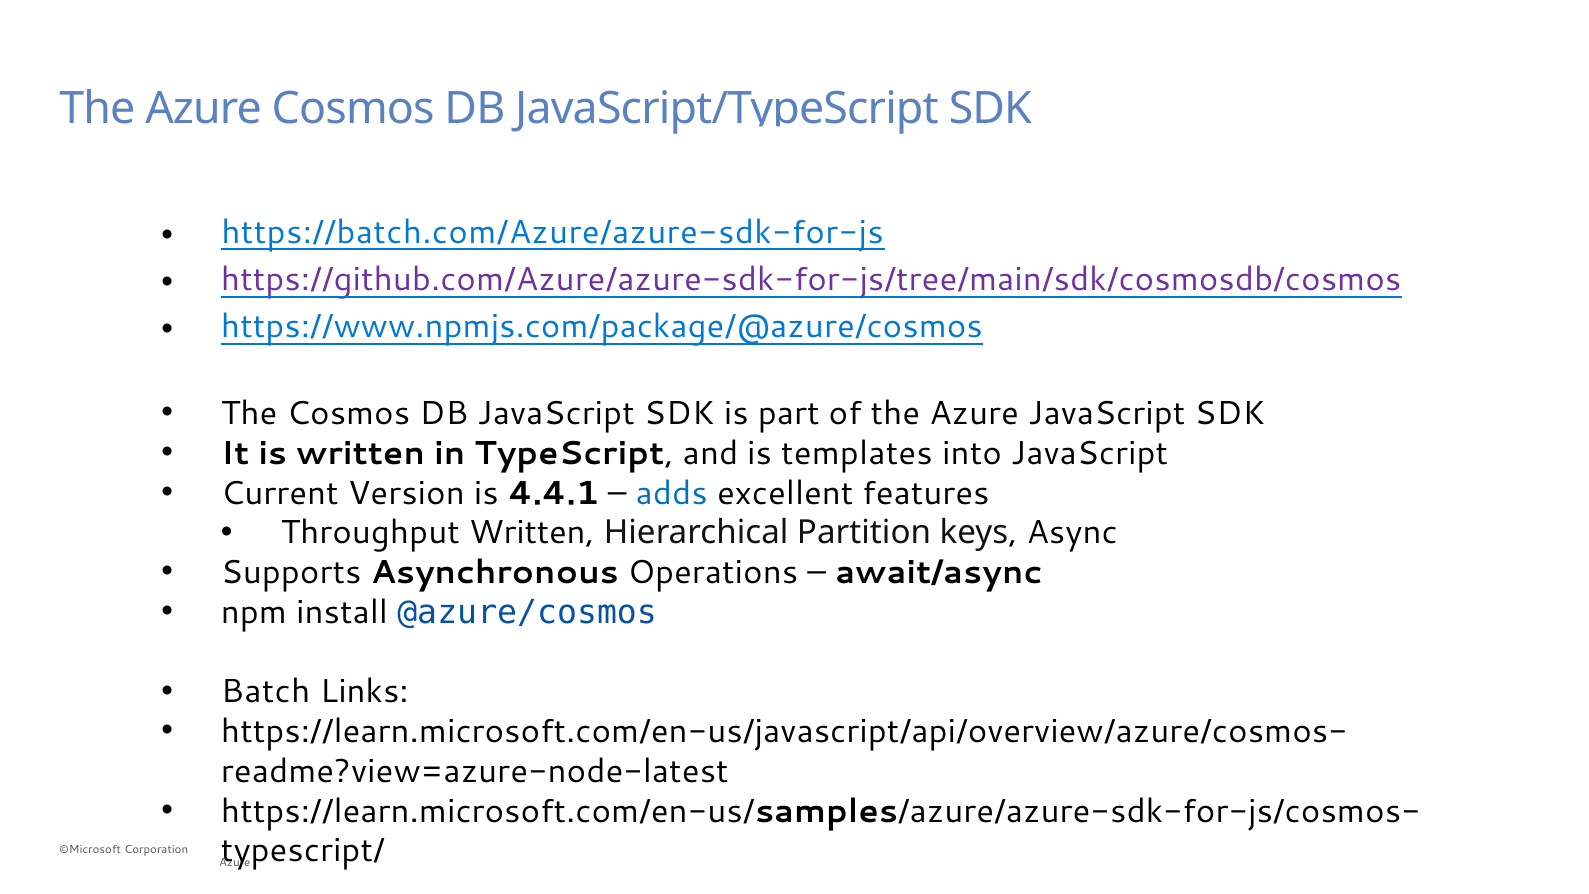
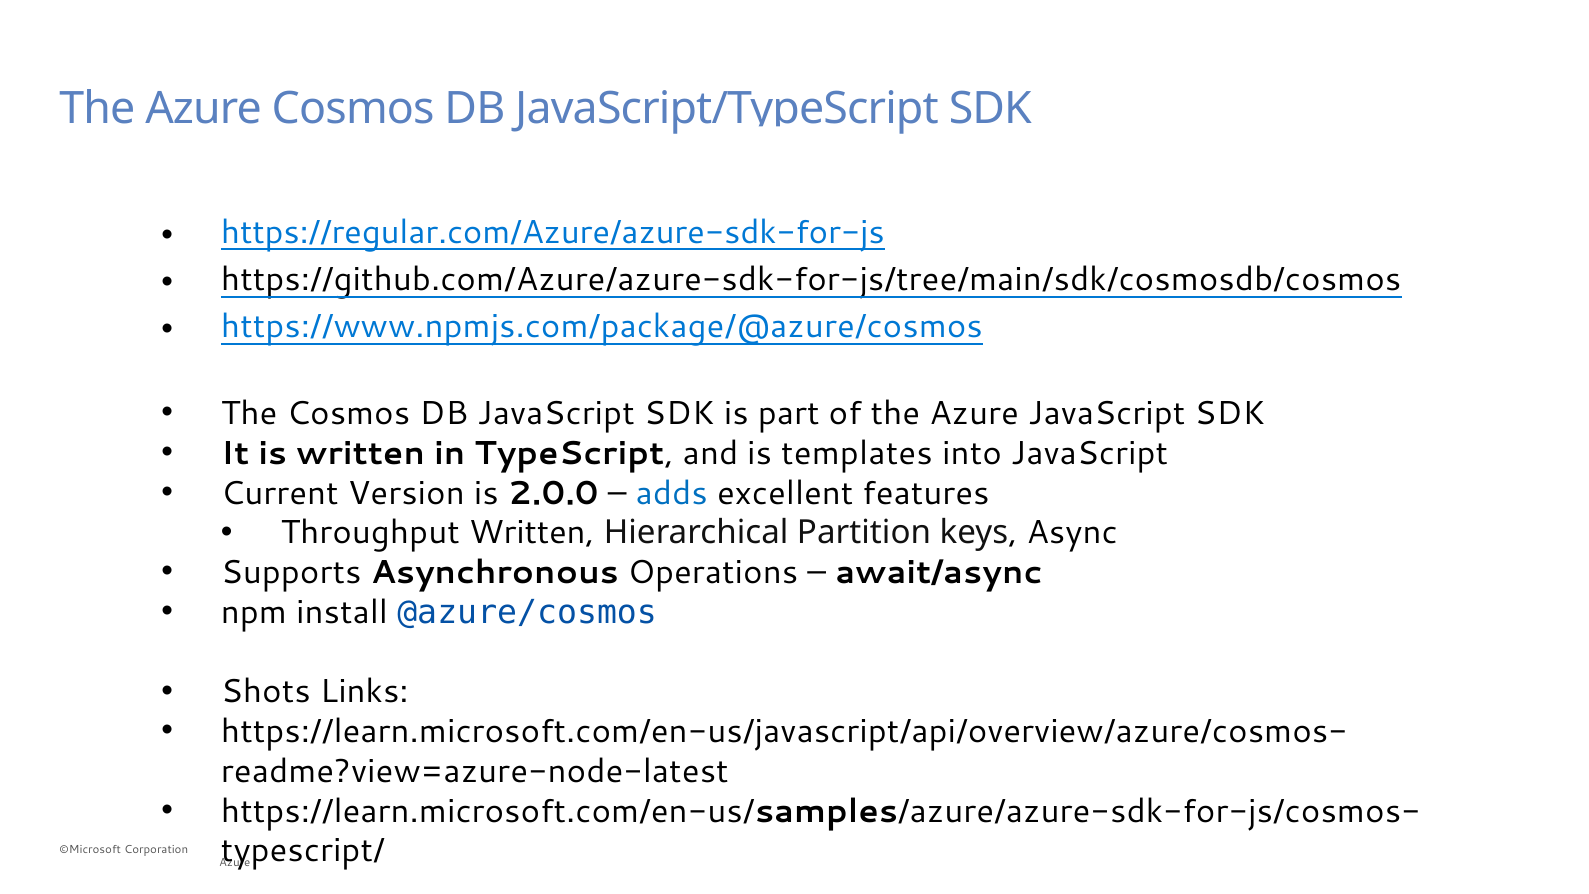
https://batch.com/Azure/azure-sdk-for-js: https://batch.com/Azure/azure-sdk-for-js -> https://regular.com/Azure/azure-sdk-for-js (553, 233)
https://github.com/Azure/azure-sdk-for-js/tree/main/sdk/cosmosdb/cosmos colour: purple -> black (811, 280)
4.4.1: 4.4.1 -> 2.0.0 (553, 493)
Batch: Batch -> Shots (266, 692)
